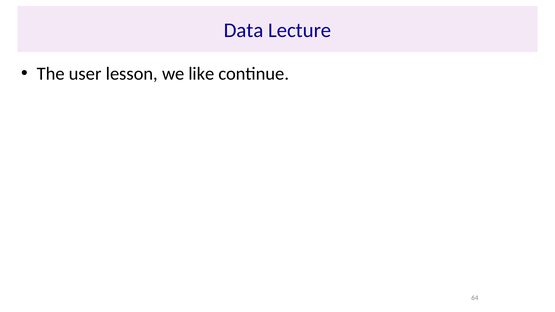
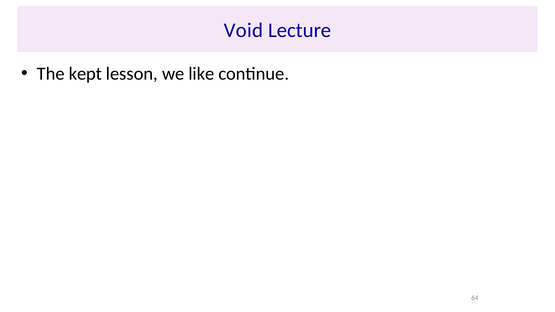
Data: Data -> Void (243, 30)
user: user -> kept (85, 74)
